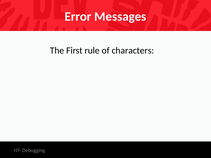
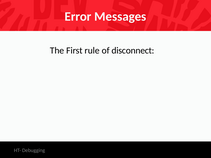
characters: characters -> disconnect (133, 51)
